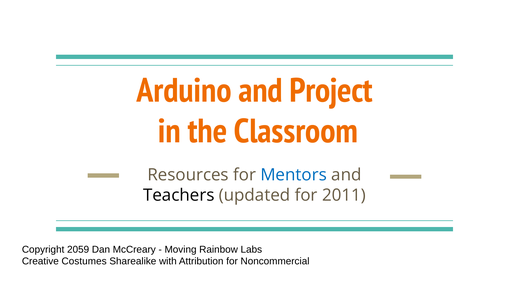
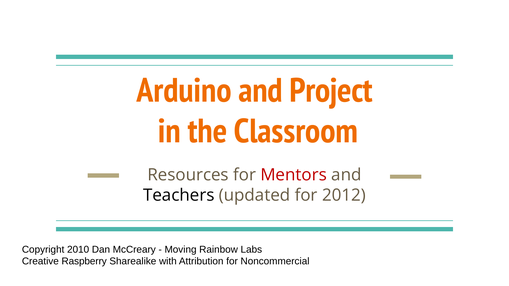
Mentors colour: blue -> red (294, 175)
2011: 2011 -> 2012 (344, 195)
2059: 2059 -> 2010 (78, 250)
Costumes: Costumes -> Raspberry (84, 262)
